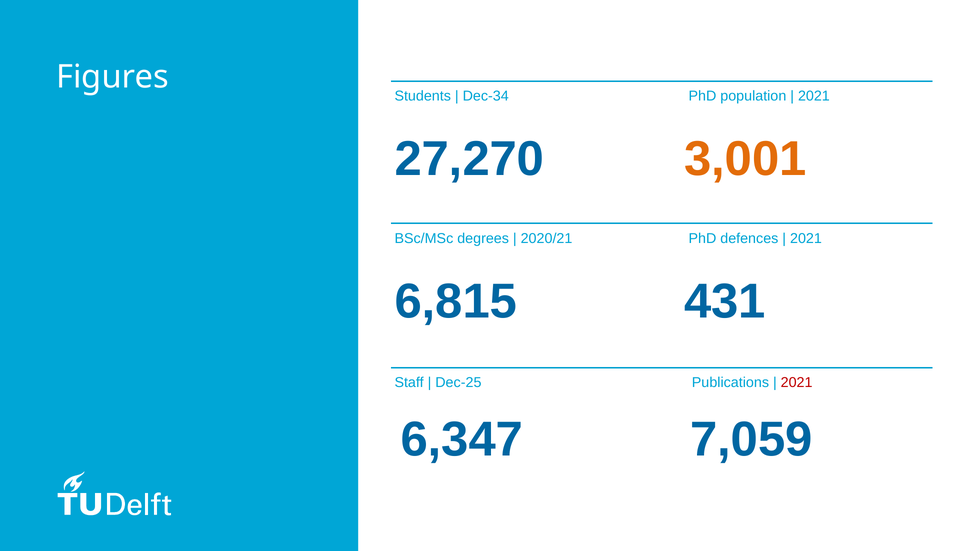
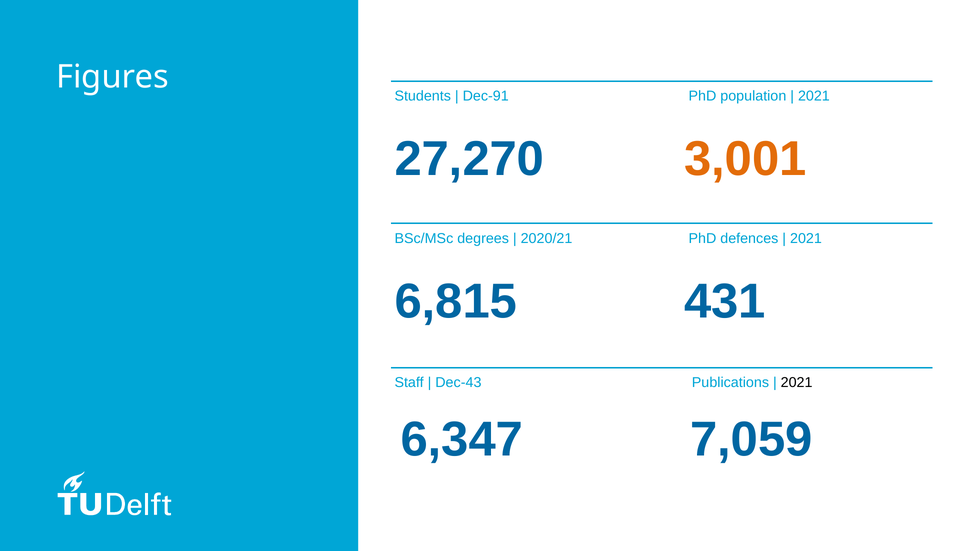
Dec-34: Dec-34 -> Dec-91 (486, 96)
Dec-25: Dec-25 -> Dec-43 (458, 383)
2021 colour: red -> black (797, 383)
